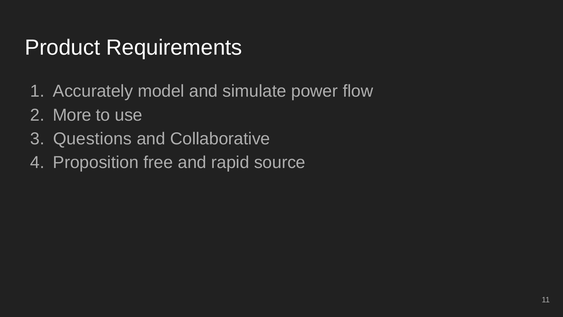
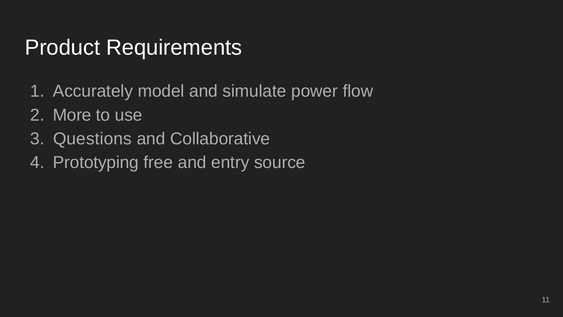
Proposition: Proposition -> Prototyping (96, 162)
rapid: rapid -> entry (230, 162)
